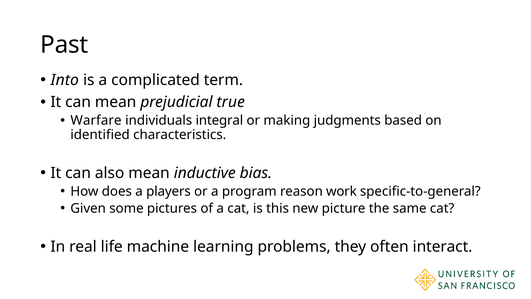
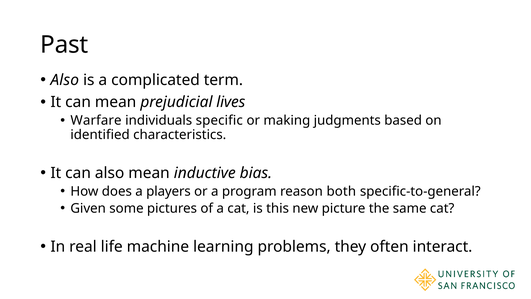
Into: Into -> Also (65, 80)
true: true -> lives (231, 102)
integral: integral -> specific (219, 120)
work: work -> both (341, 191)
